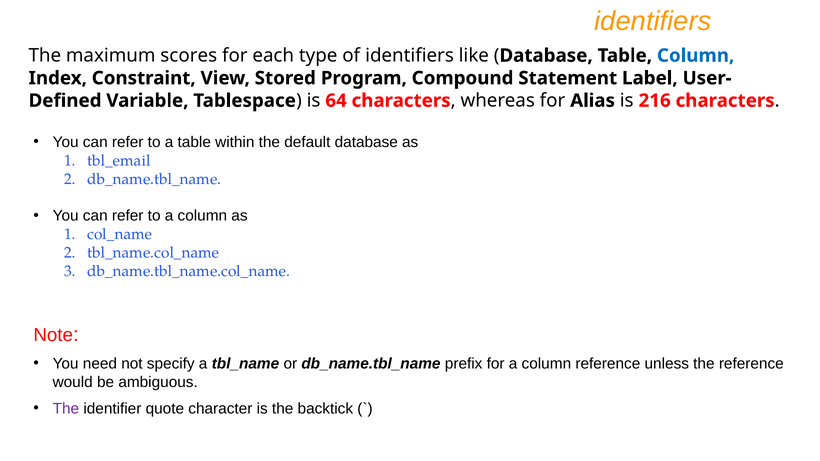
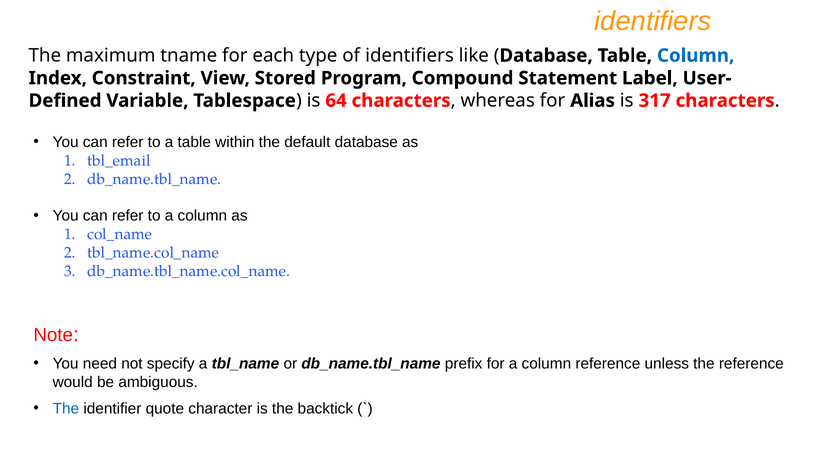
scores: scores -> tname (189, 56)
216: 216 -> 317 (655, 101)
The colour: purple -> blue (66, 409)
